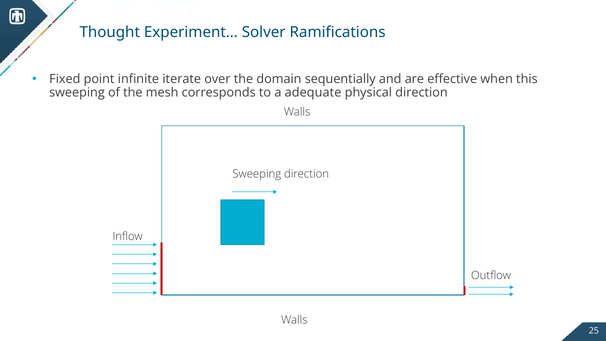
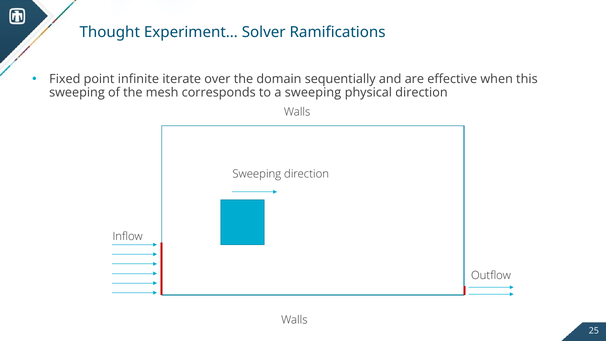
a adequate: adequate -> sweeping (313, 93)
